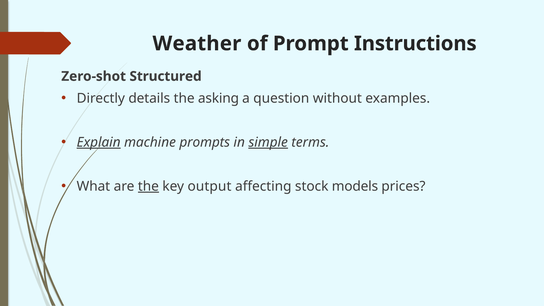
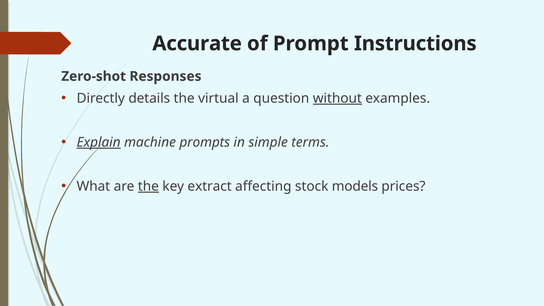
Weather: Weather -> Accurate (197, 44)
Structured: Structured -> Responses (165, 76)
asking: asking -> virtual (218, 98)
without underline: none -> present (337, 98)
simple underline: present -> none (268, 142)
output: output -> extract (210, 186)
